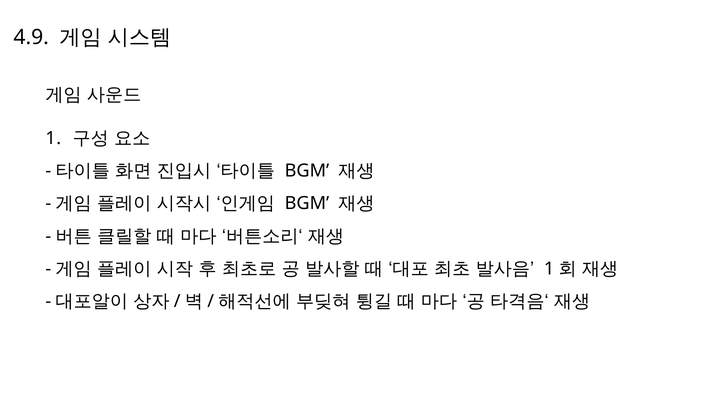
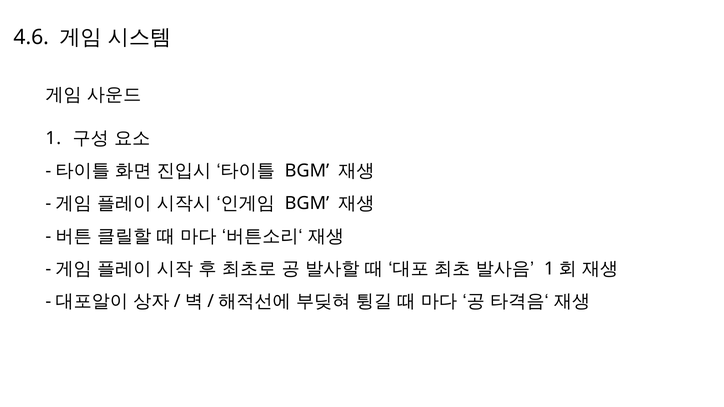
4.9: 4.9 -> 4.6 (31, 37)
